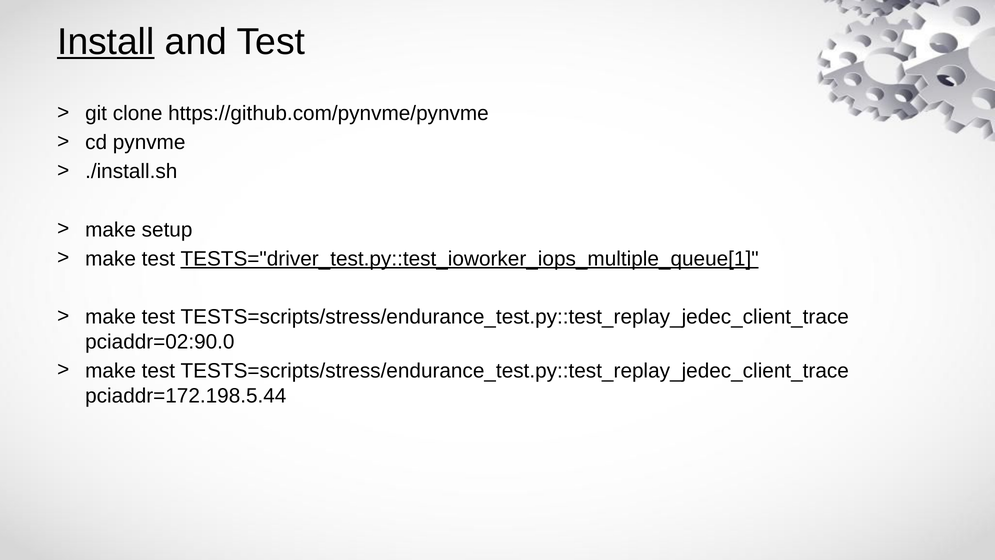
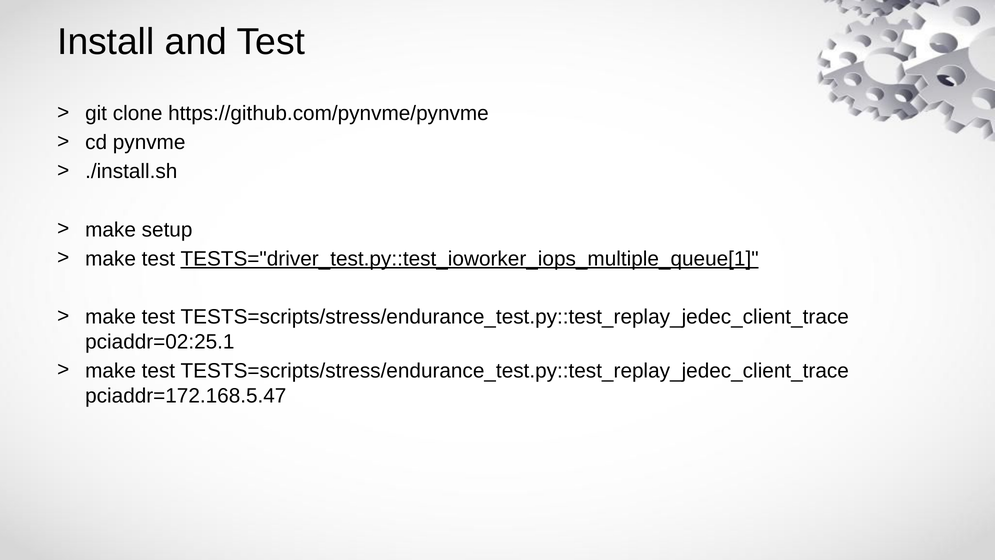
Install underline: present -> none (106, 42)
pciaddr=02:90.0: pciaddr=02:90.0 -> pciaddr=02:25.1 (160, 342)
pciaddr=172.198.5.44: pciaddr=172.198.5.44 -> pciaddr=172.168.5.47 (186, 395)
